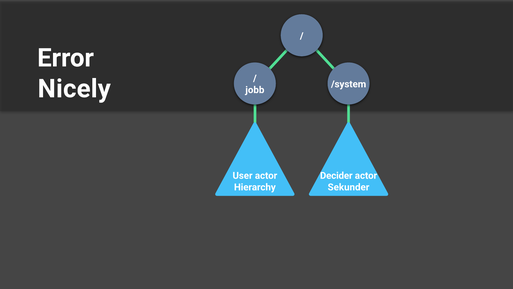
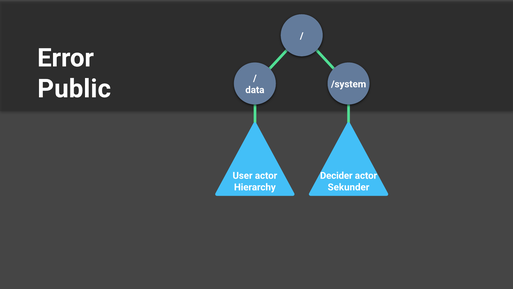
Nicely: Nicely -> Public (74, 89)
jobb: jobb -> data (255, 90)
